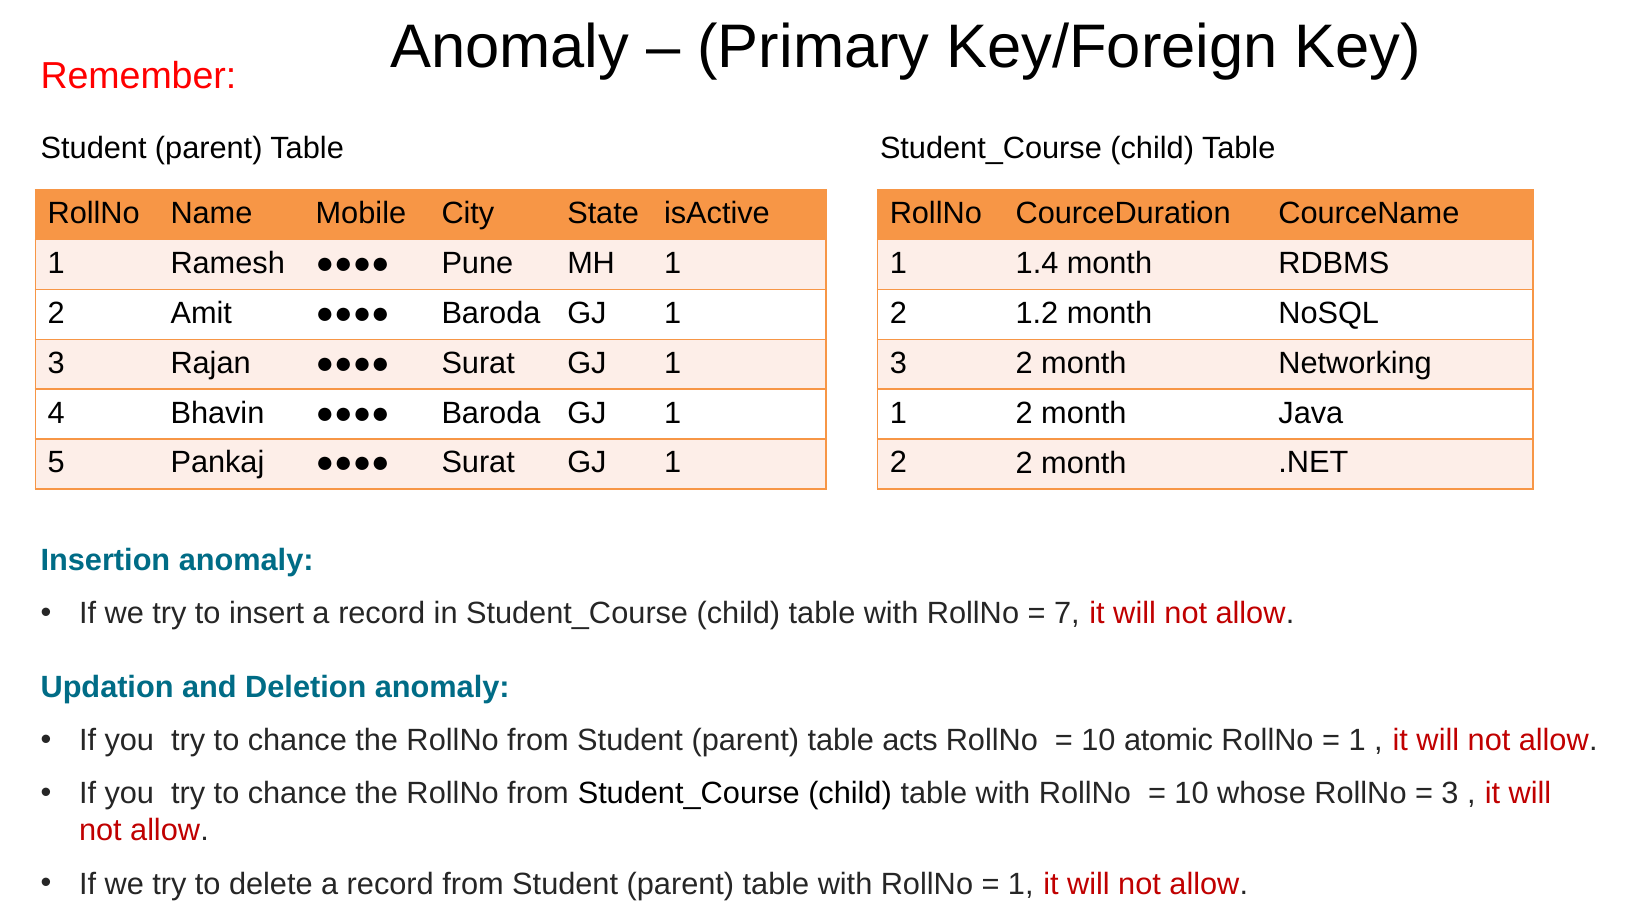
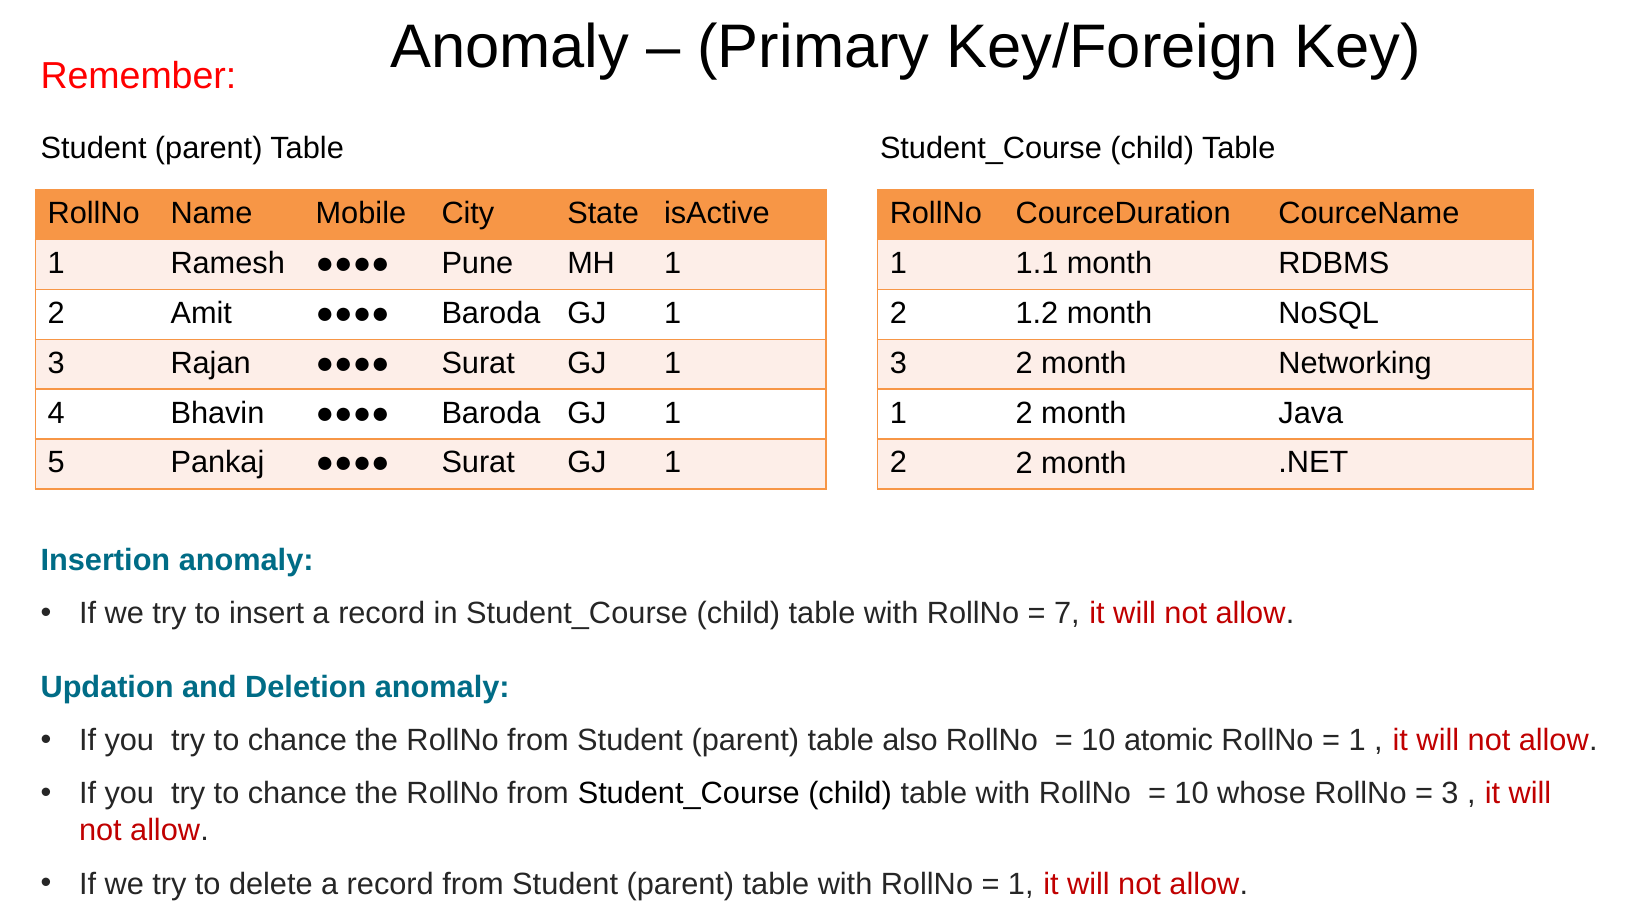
1.4: 1.4 -> 1.1 (1037, 264)
acts: acts -> also (910, 741)
